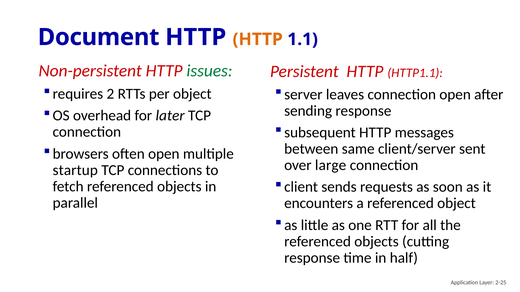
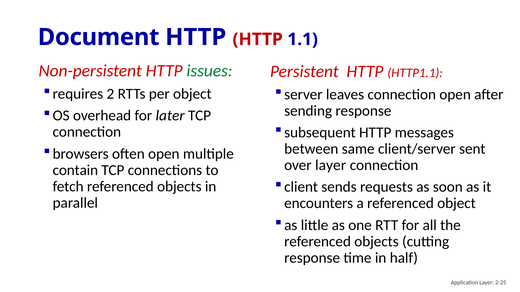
HTTP colour: orange -> red (258, 39)
over large: large -> layer (331, 165)
startup: startup -> contain (75, 170)
